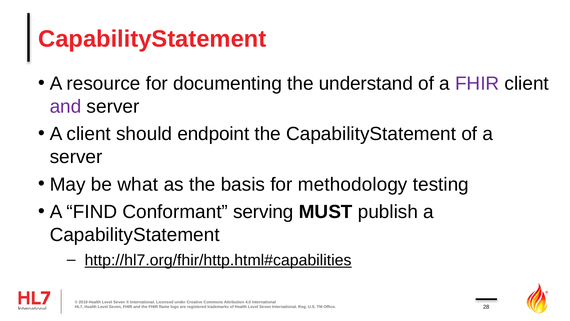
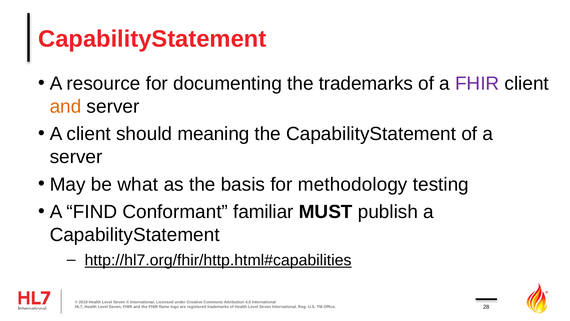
the understand: understand -> trademarks (366, 83)
and colour: purple -> orange (66, 106)
endpoint: endpoint -> meaning (213, 134)
serving: serving -> familiar (263, 212)
